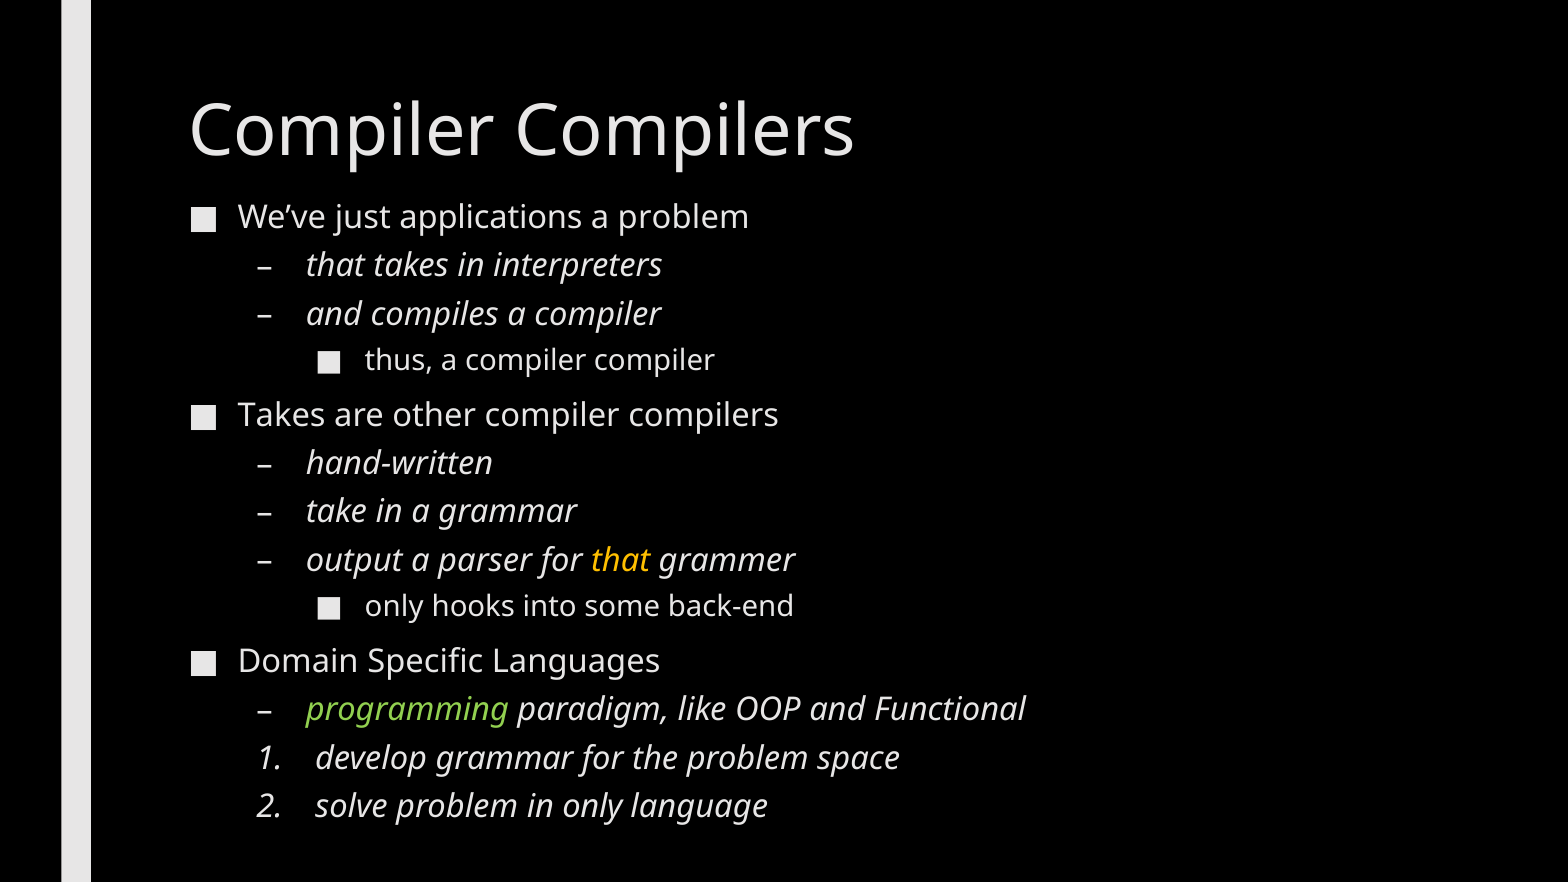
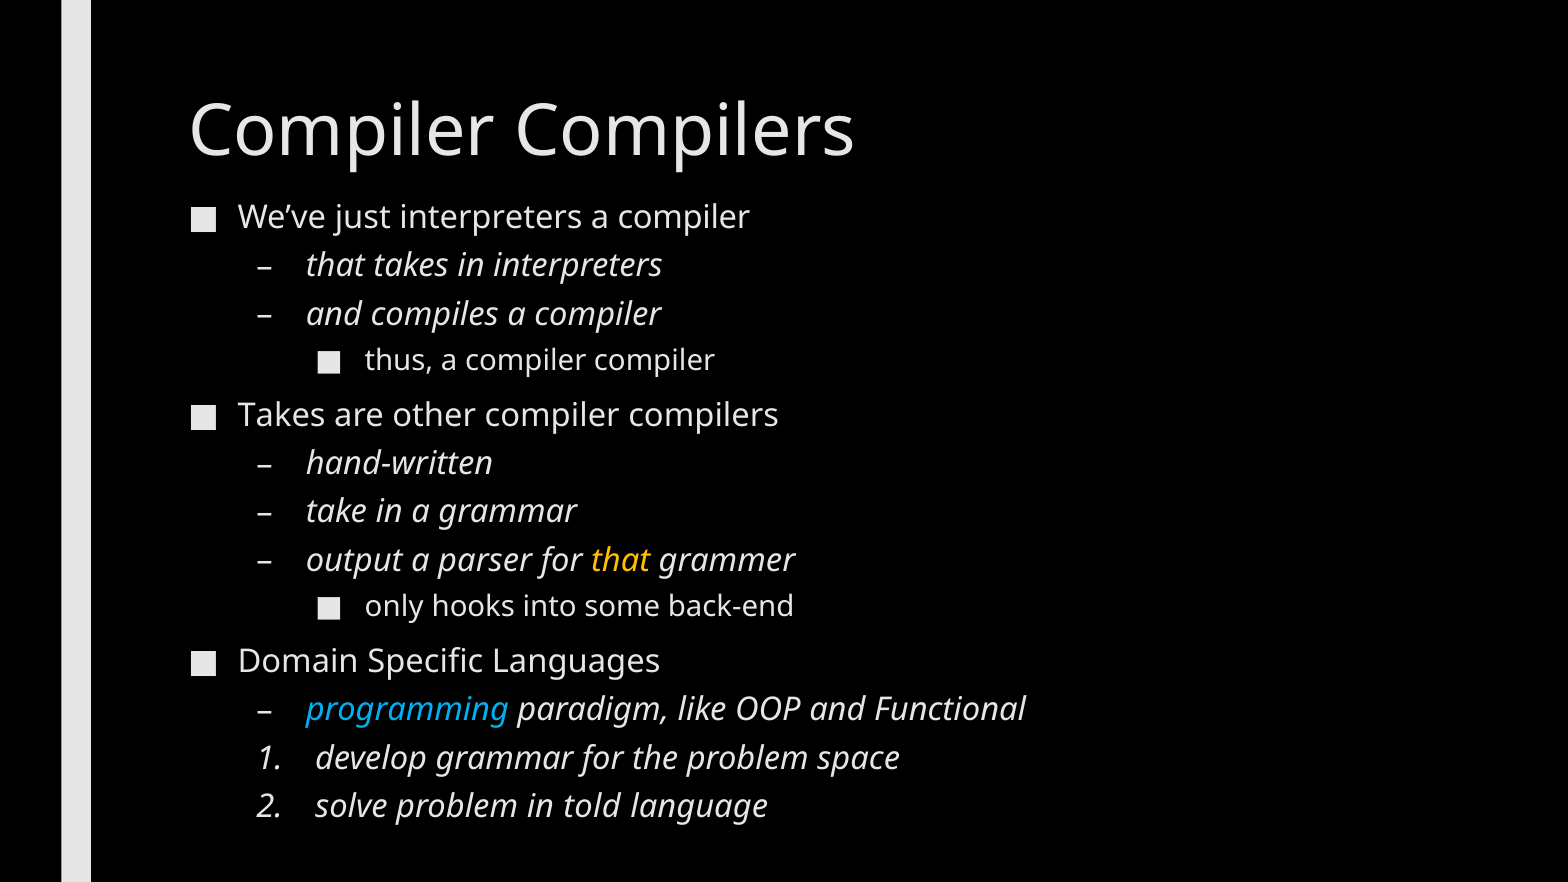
just applications: applications -> interpreters (491, 218)
problem: problem -> compiler (684, 218)
programming colour: light green -> light blue (407, 710)
in only: only -> told (592, 807)
